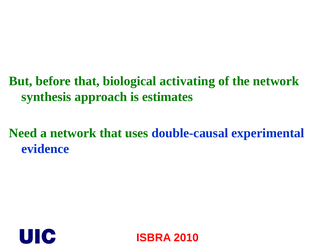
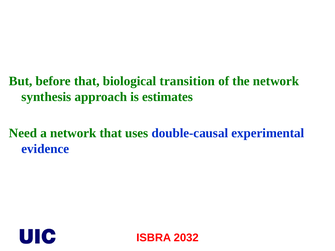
activating: activating -> transition (187, 81)
2010: 2010 -> 2032 (186, 238)
